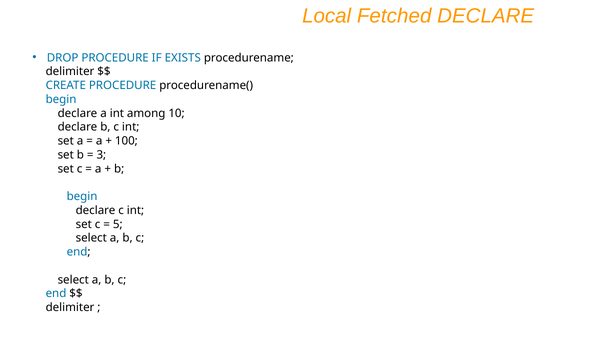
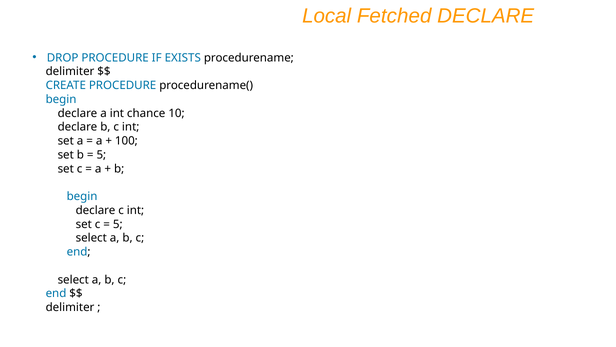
among: among -> chance (146, 113)
3: 3 -> 5 (101, 155)
